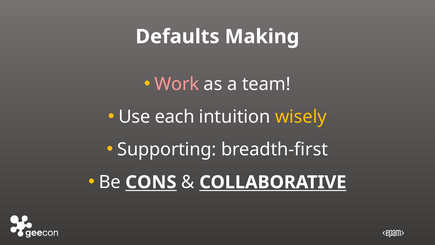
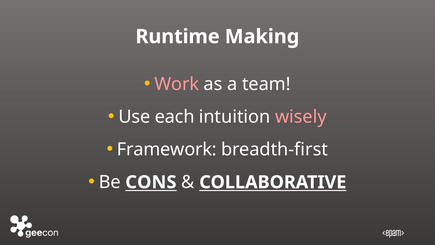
Defaults: Defaults -> Runtime (178, 37)
wisely colour: yellow -> pink (301, 117)
Supporting: Supporting -> Framework (167, 149)
